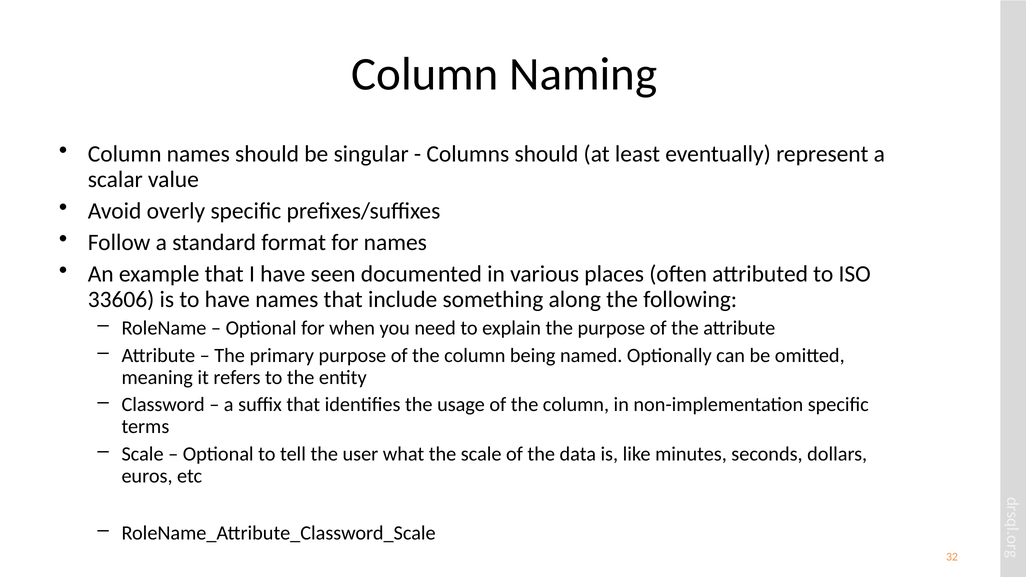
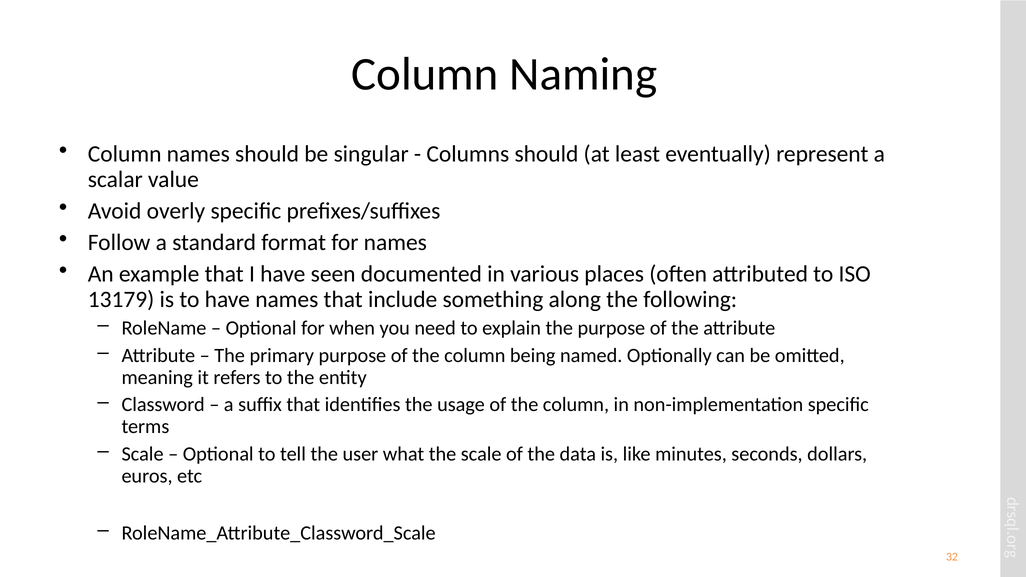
33606: 33606 -> 13179 (121, 300)
